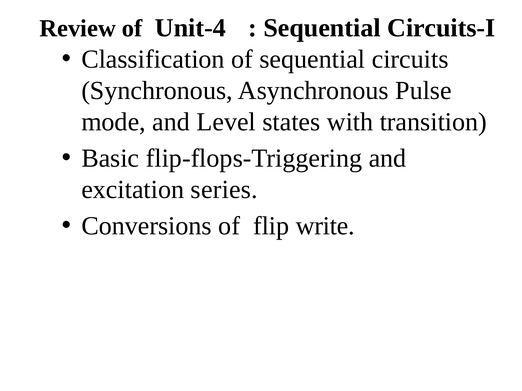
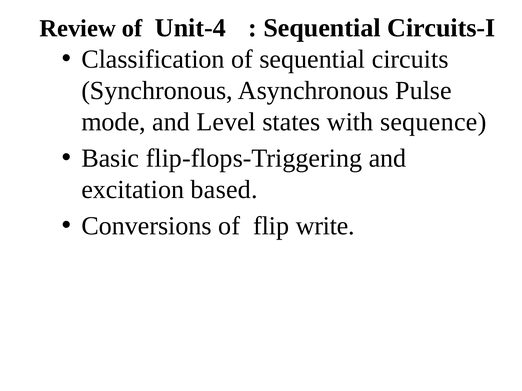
transition: transition -> sequence (433, 122)
series: series -> based (224, 190)
